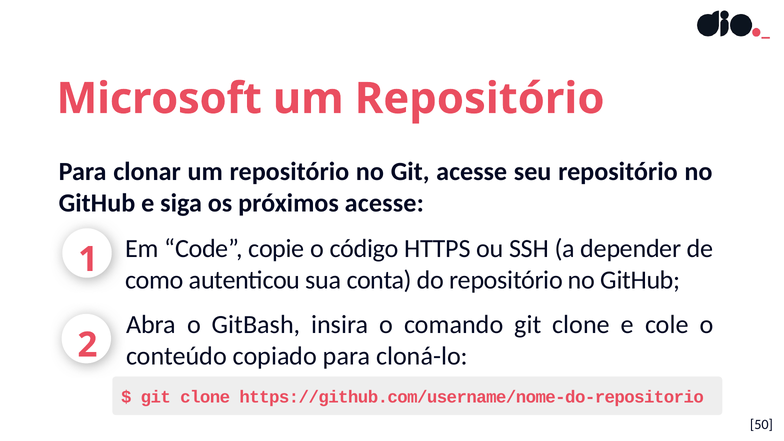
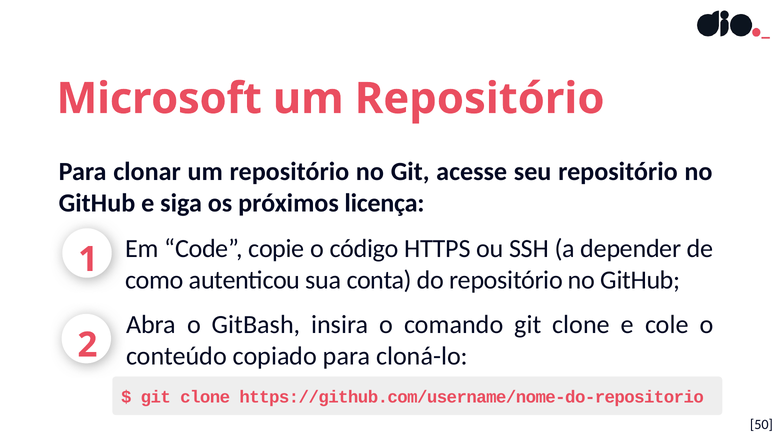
próximos acesse: acesse -> licença (385, 203)
